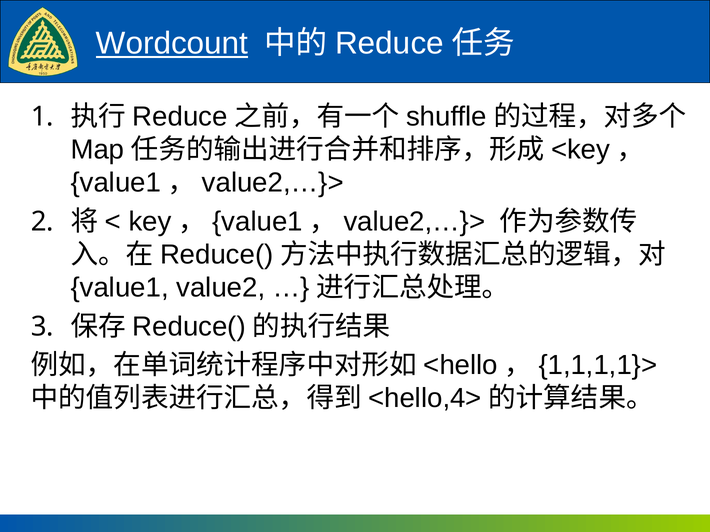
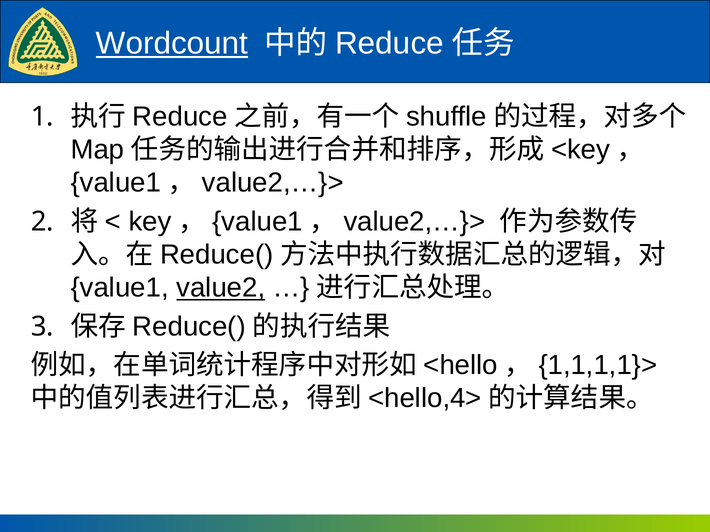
value2 underline: none -> present (221, 288)
